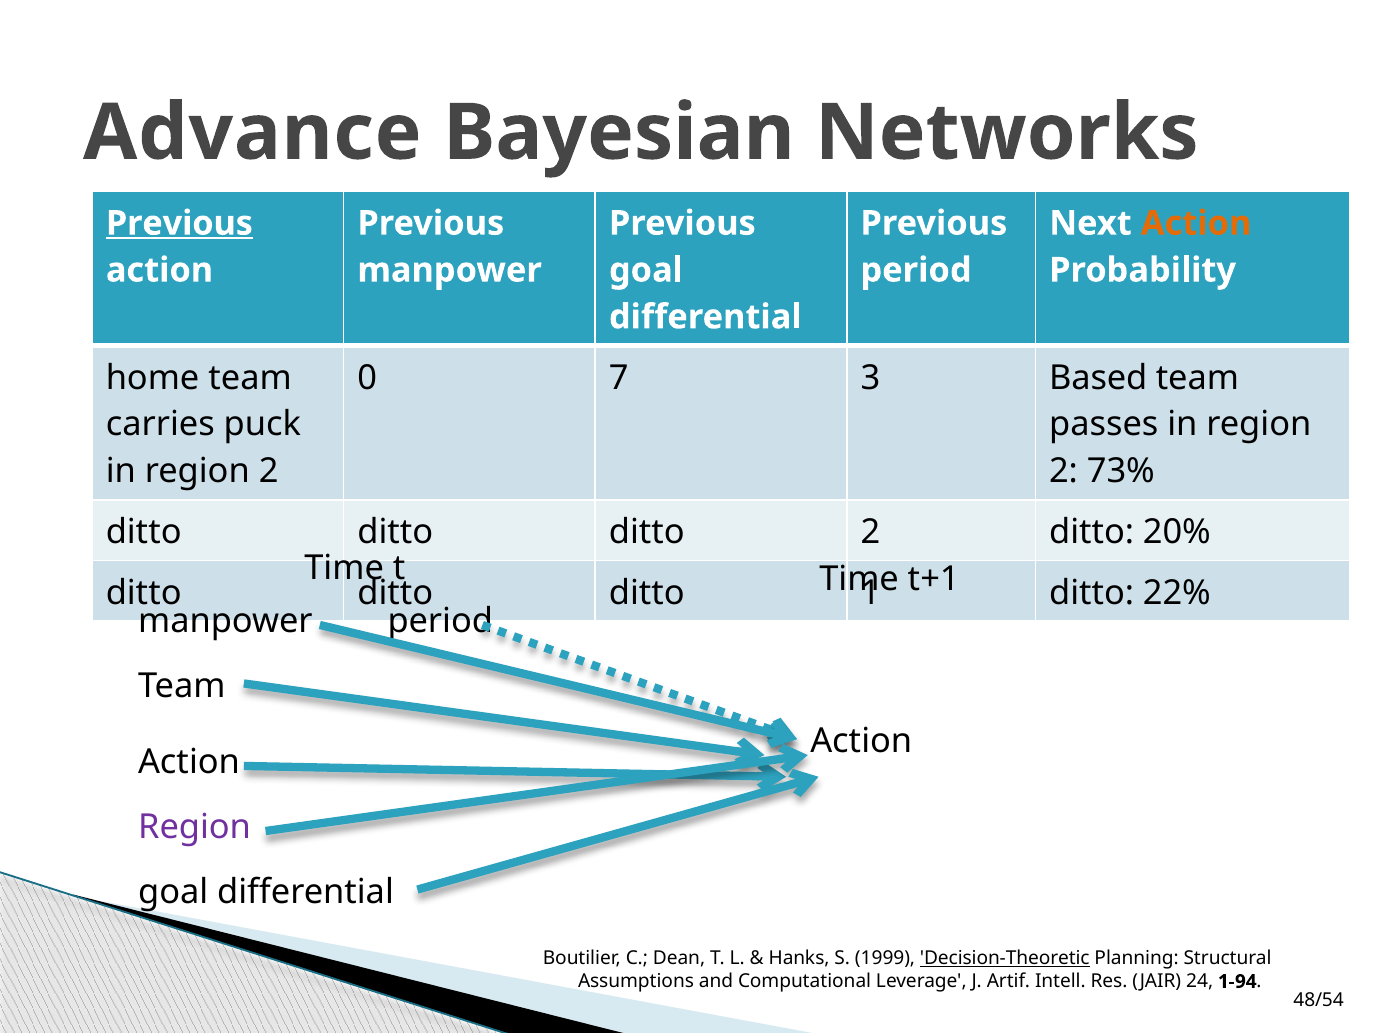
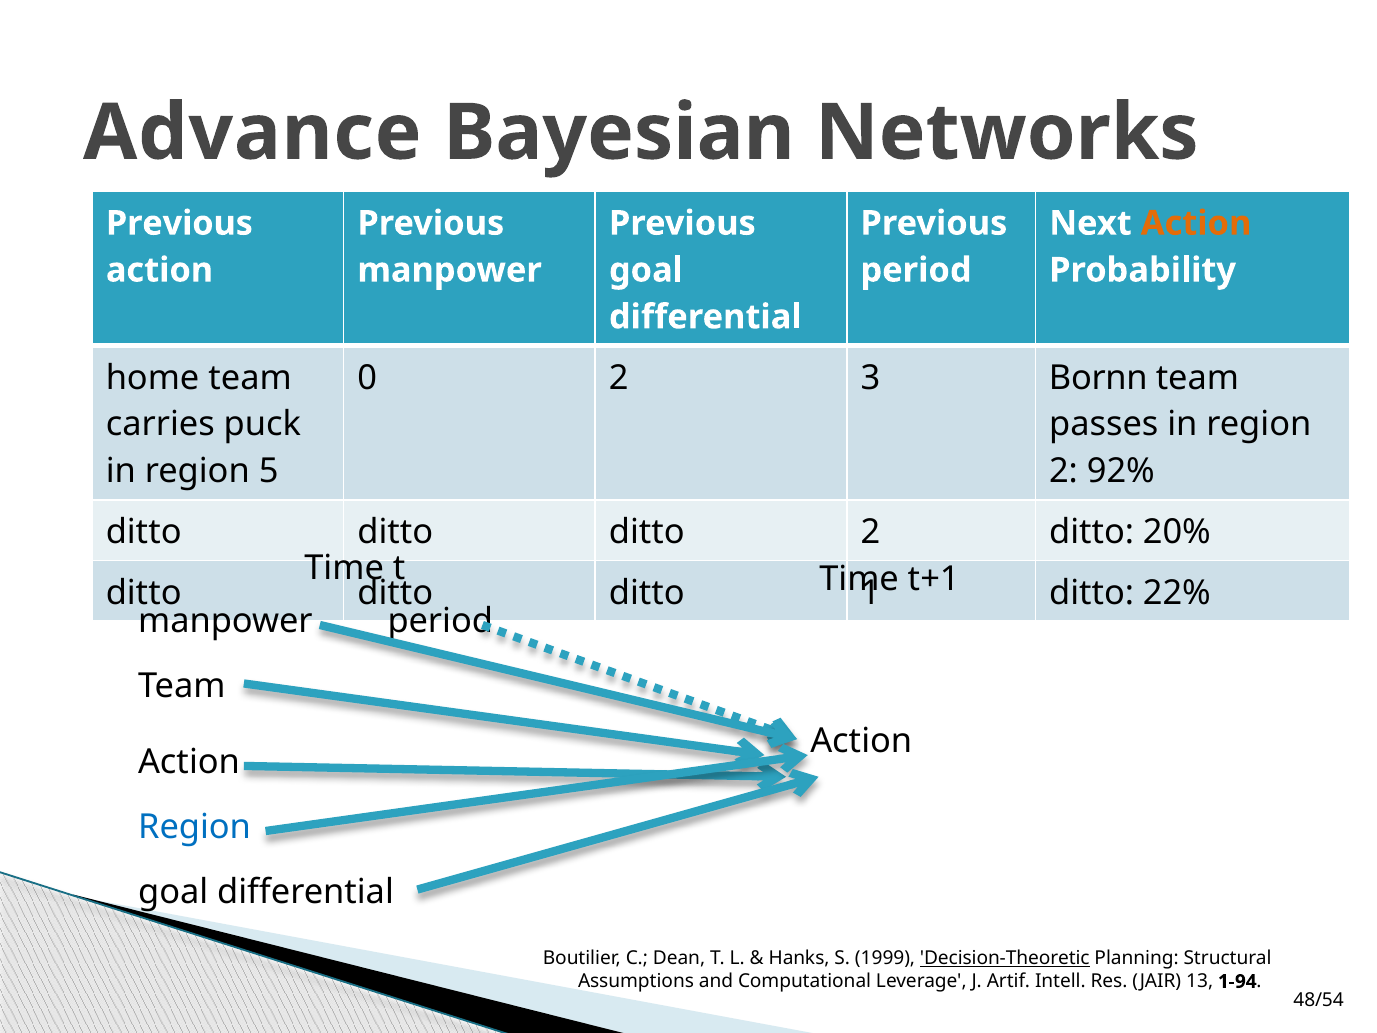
Previous underline: present -> none (179, 223)
0 7: 7 -> 2 (619, 378)
Based: Based -> Bornn (1098, 378)
2: 2 -> 5 (269, 471)
73%: 73% -> 92% (1121, 471)
Region colour: purple -> blue (195, 827)
24: 24 -> 13 (1200, 981)
